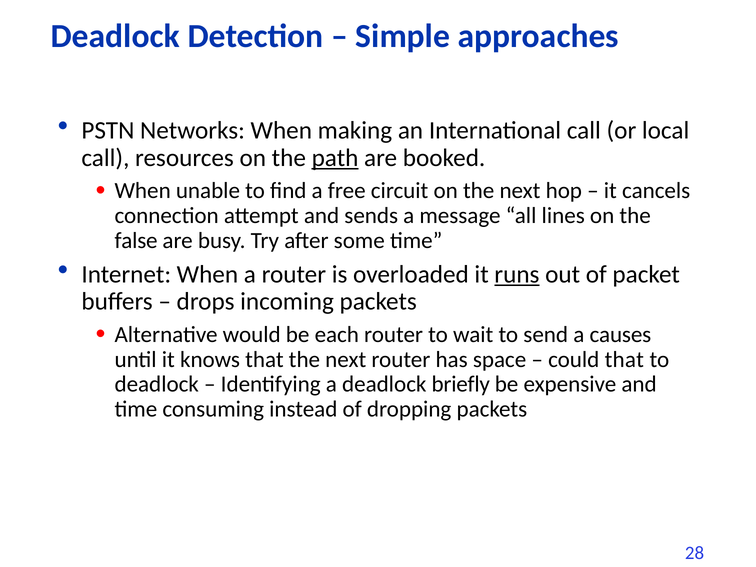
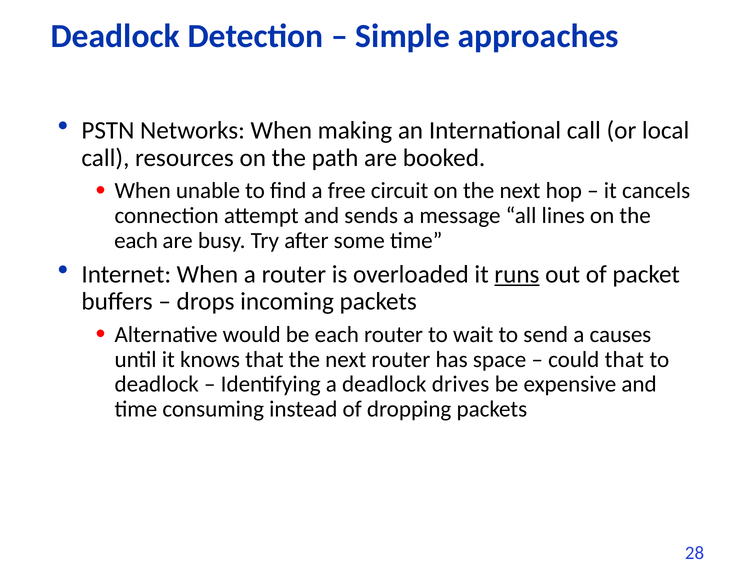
path underline: present -> none (335, 158)
false: false -> each (136, 241)
briefly: briefly -> drives (461, 384)
